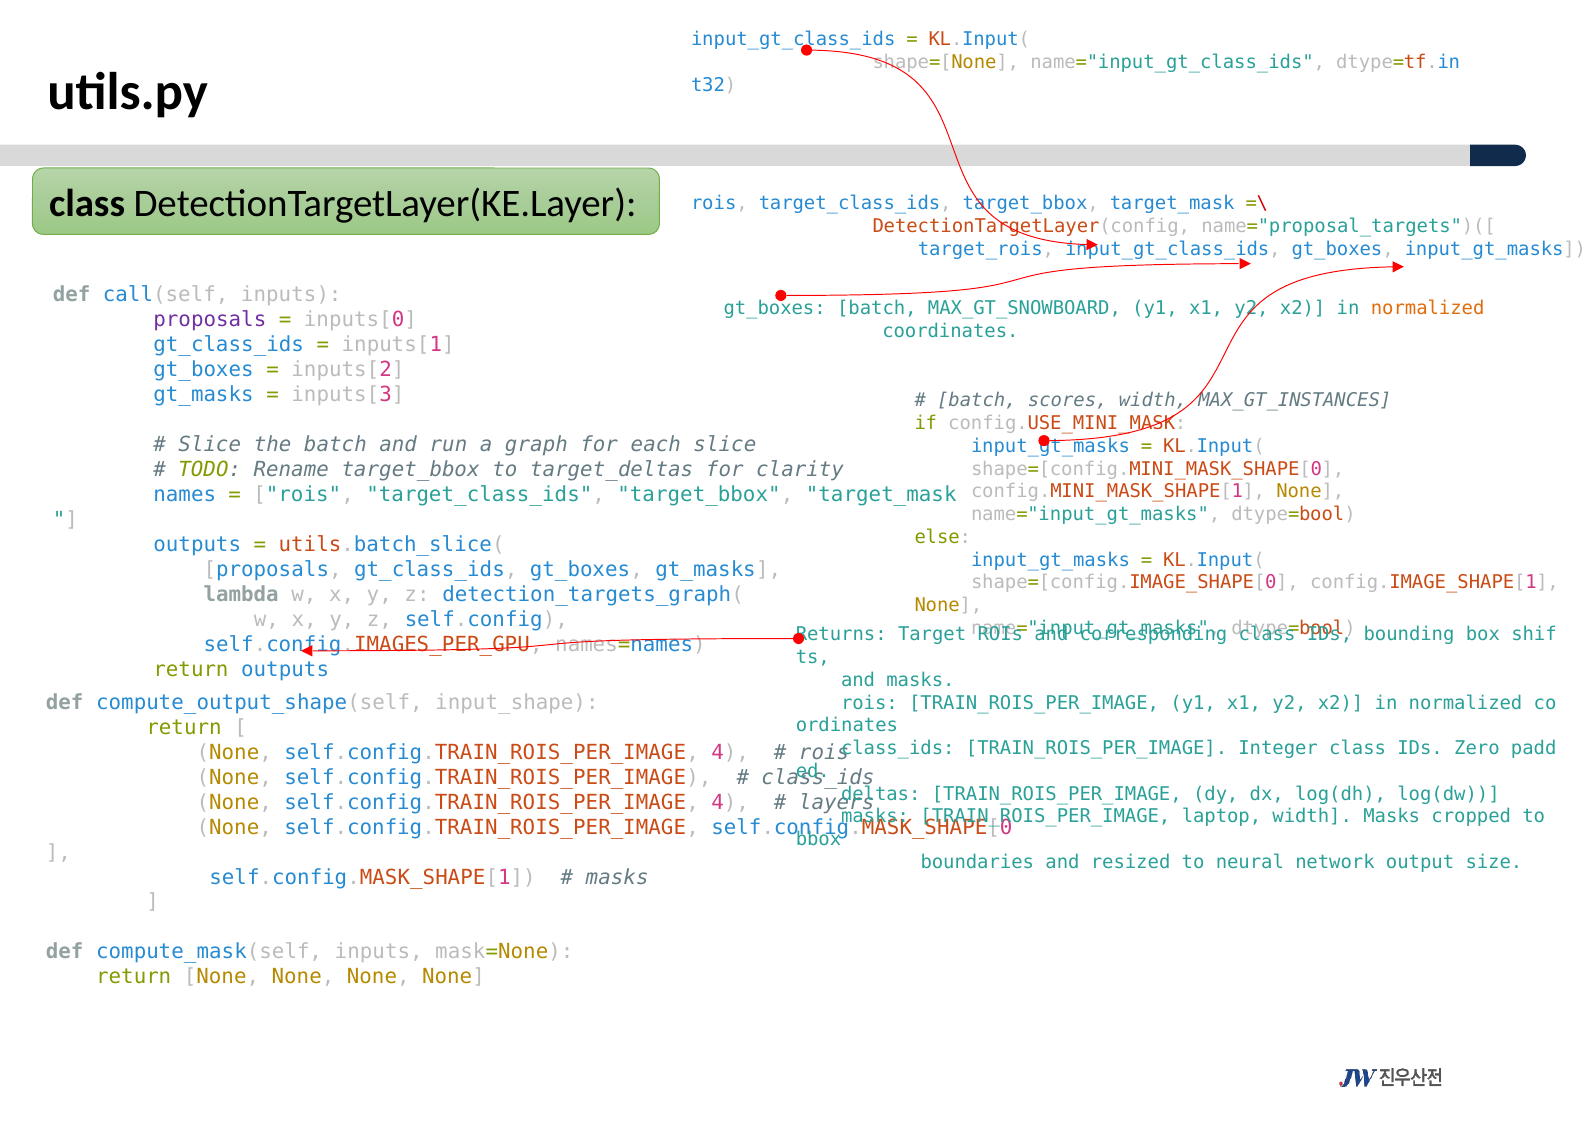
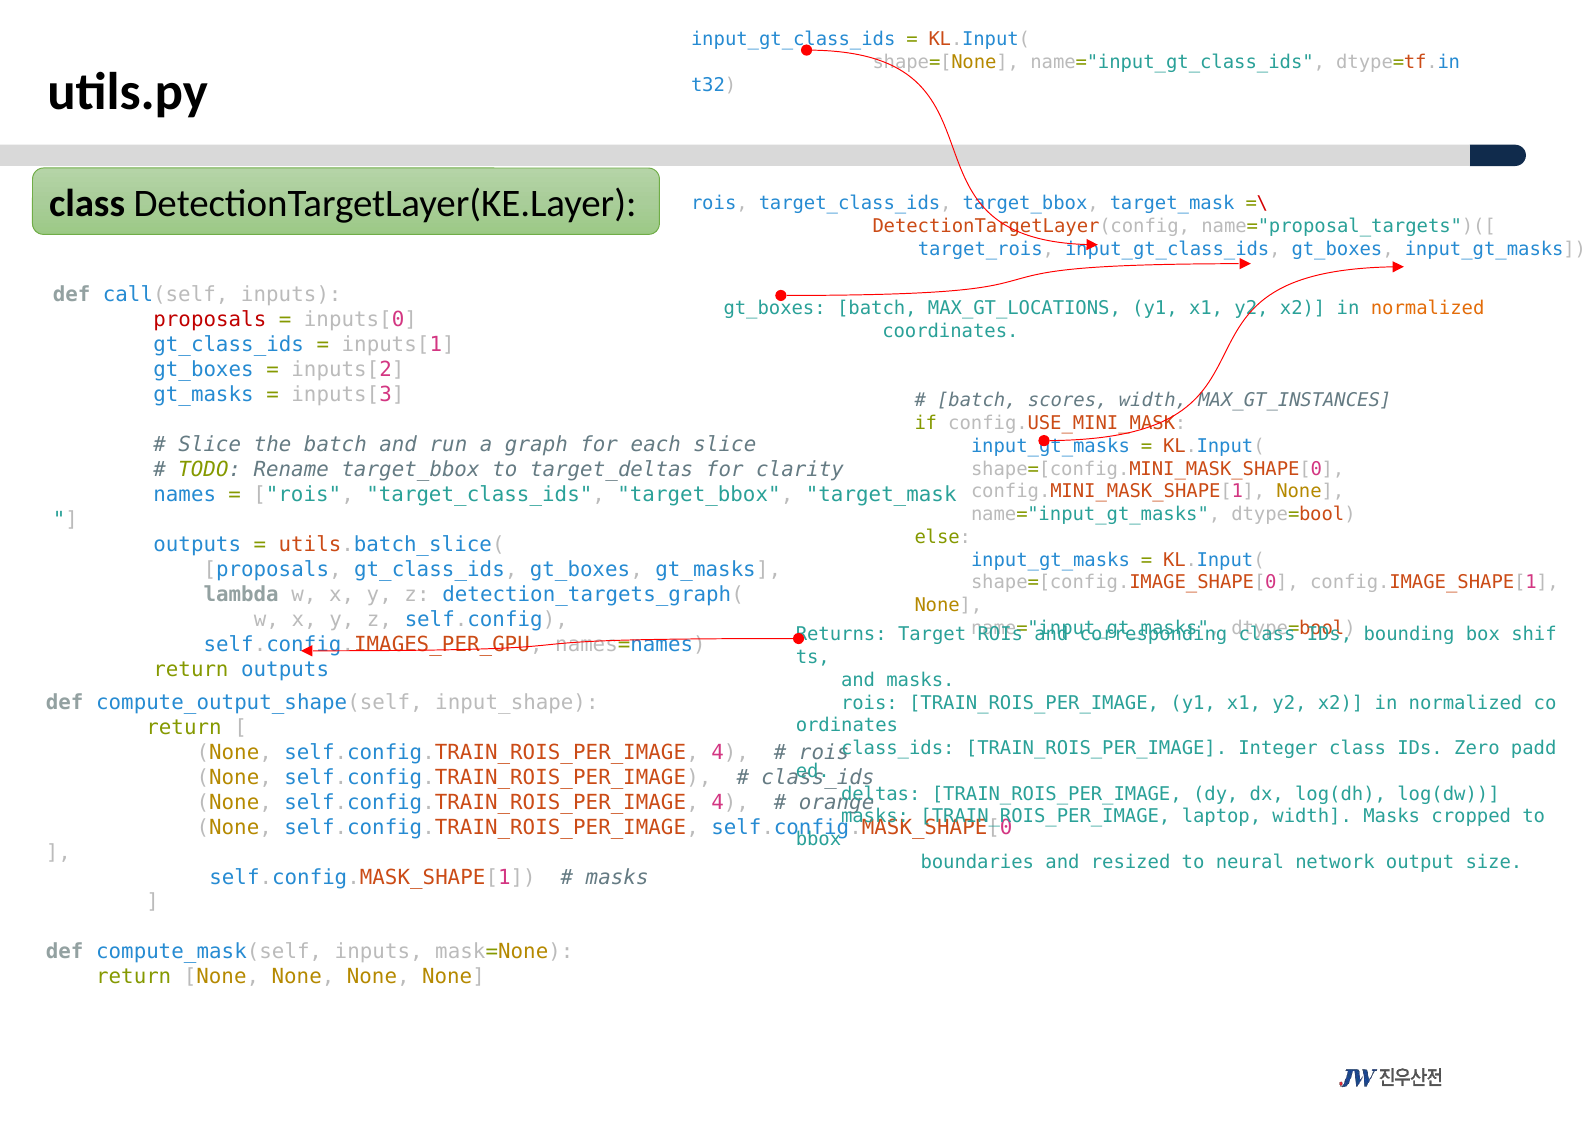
MAX_GT_SNOWBOARD: MAX_GT_SNOWBOARD -> MAX_GT_LOCATIONS (1024, 308)
proposals colour: purple -> red (210, 320)
layers: layers -> orange (837, 802)
